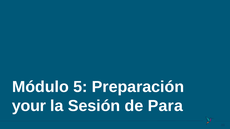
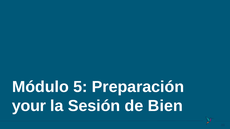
Para: Para -> Bien (165, 106)
